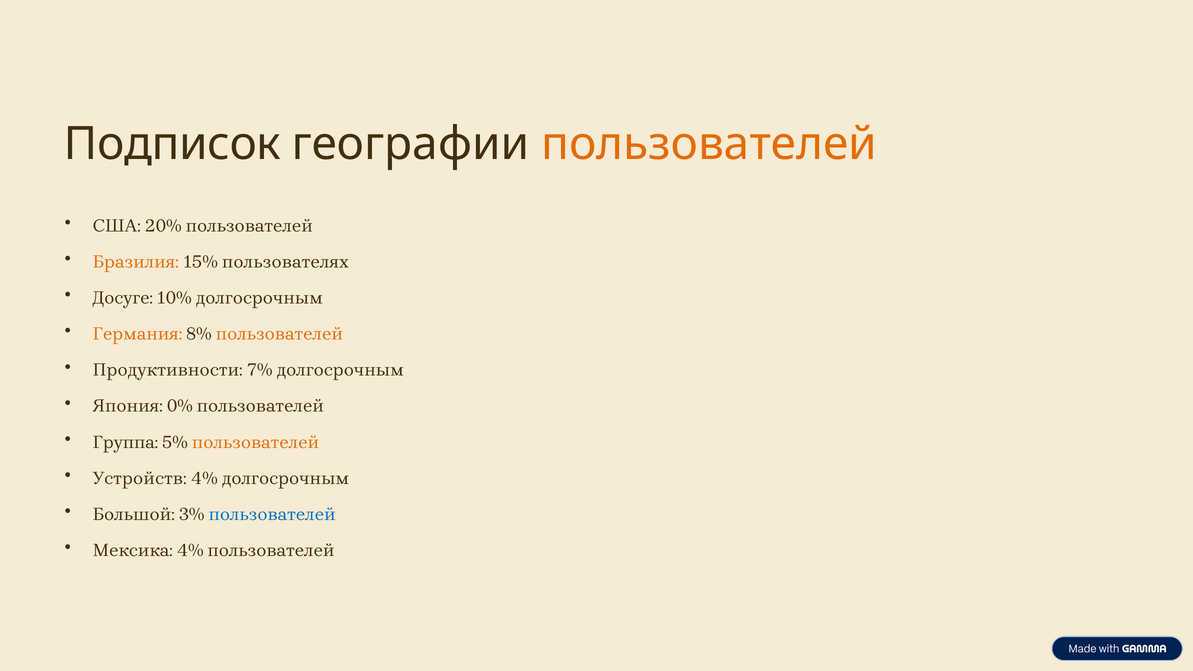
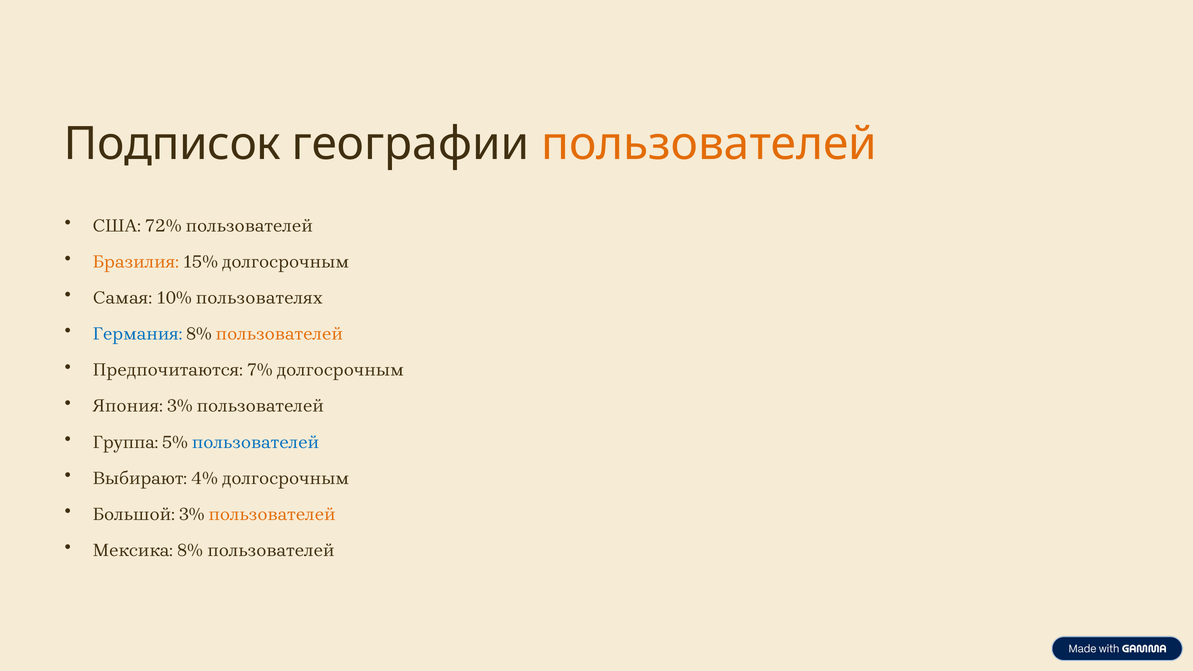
20%: 20% -> 72% (163, 226)
15% пользователях: пользователях -> долгосрочным (286, 262)
Досуге: Досуге -> Самая (122, 298)
10% долгосрочным: долгосрочным -> пользователях (259, 298)
Германия colour: orange -> blue (137, 334)
Продуктивности: Продуктивности -> Предпочитаются (168, 370)
Япония 0%: 0% -> 3% (180, 406)
пользователей colour: orange -> blue (256, 442)
Устройств: Устройств -> Выбирают (140, 478)
пользователей colour: blue -> orange (272, 514)
Мексика 4%: 4% -> 8% (190, 550)
